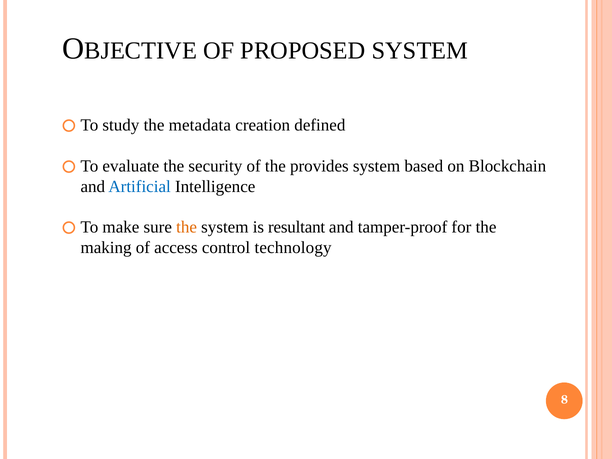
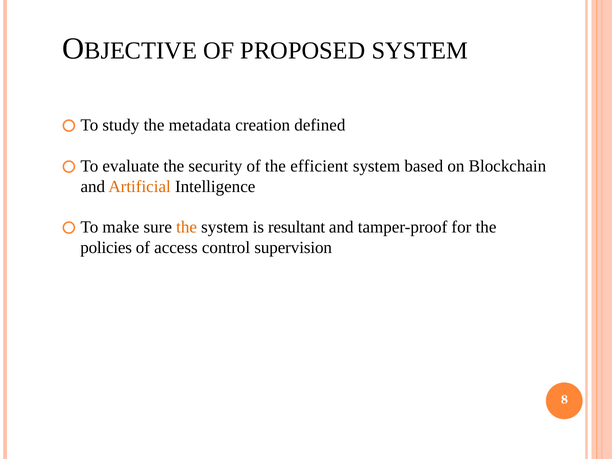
provides: provides -> efficient (319, 166)
Artificial colour: blue -> orange (140, 187)
making: making -> policies (106, 248)
technology: technology -> supervision (293, 248)
